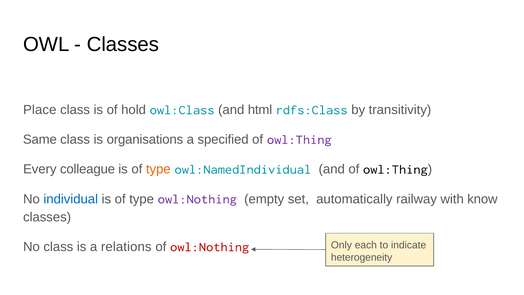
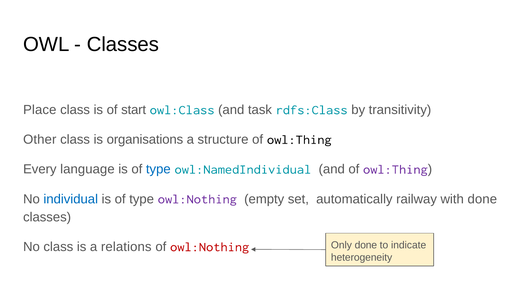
hold: hold -> start (134, 110)
html: html -> task (260, 110)
Same: Same -> Other (40, 139)
specified: specified -> structure (223, 139)
owl:Thing colour: purple -> black (299, 139)
colleague: colleague -> language (87, 169)
type colour: orange -> blue (158, 169)
owl:Thing colour: black -> purple (395, 169)
with know: know -> done (482, 199)
Only each: each -> done (366, 245)
